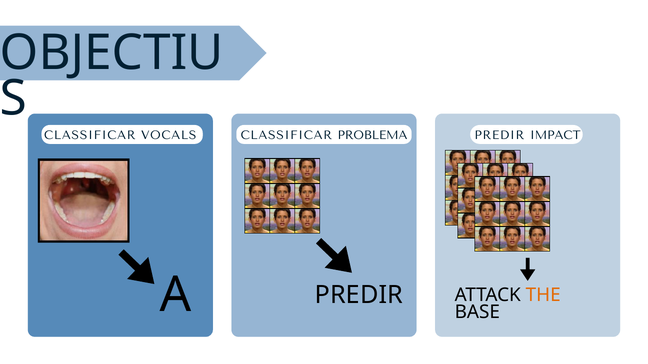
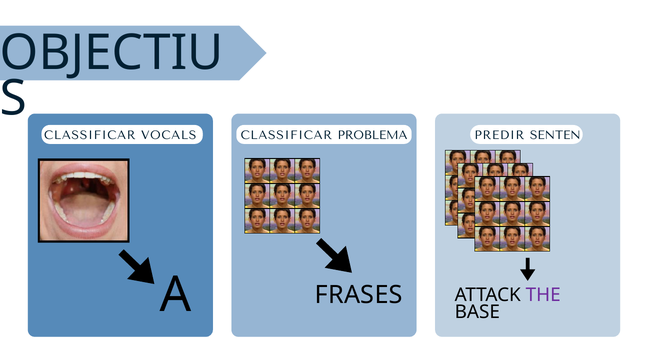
IMPACT: IMPACT -> SENTEN (555, 136)
A PREDIR: PREDIR -> FRASES (359, 295)
THE colour: orange -> purple (543, 295)
